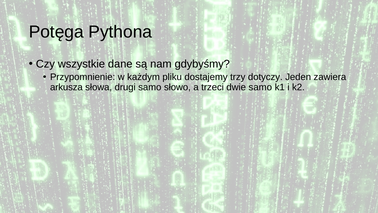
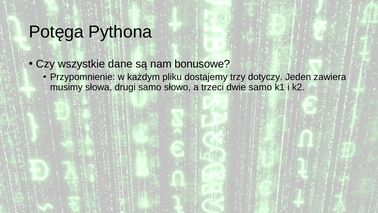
gdybyśmy: gdybyśmy -> bonusowe (202, 64)
arkusza: arkusza -> musimy (66, 87)
